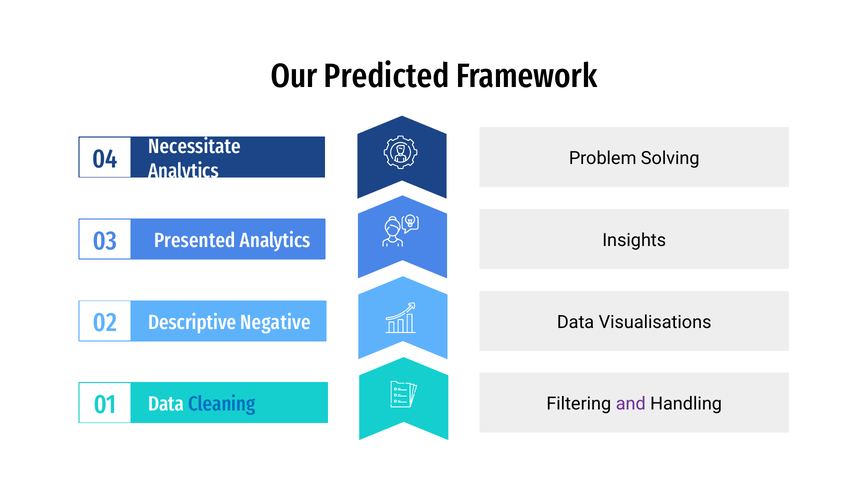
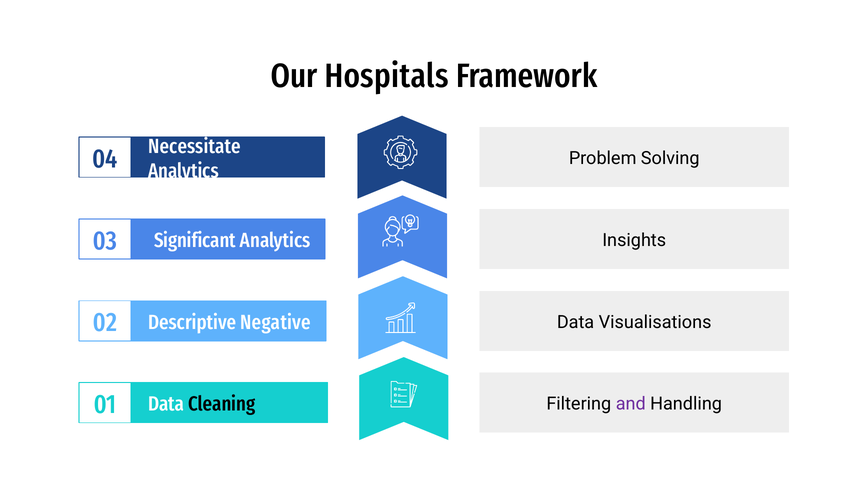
Predicted: Predicted -> Hospitals (387, 76)
Presented: Presented -> Significant (195, 241)
Cleaning colour: blue -> black (222, 404)
